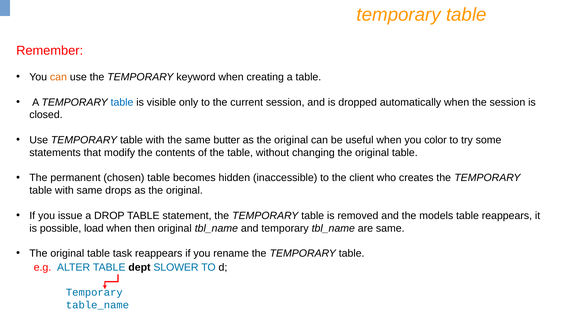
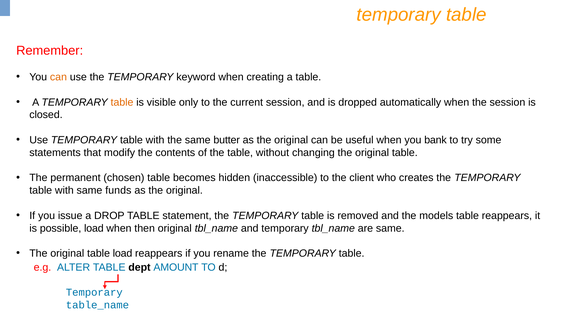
table colour: blue -> orange (122, 102)
color: color -> bank (435, 140)
drops: drops -> funds (118, 191)
table task: task -> load (123, 254)
SLOWER: SLOWER -> AMOUNT (176, 268)
